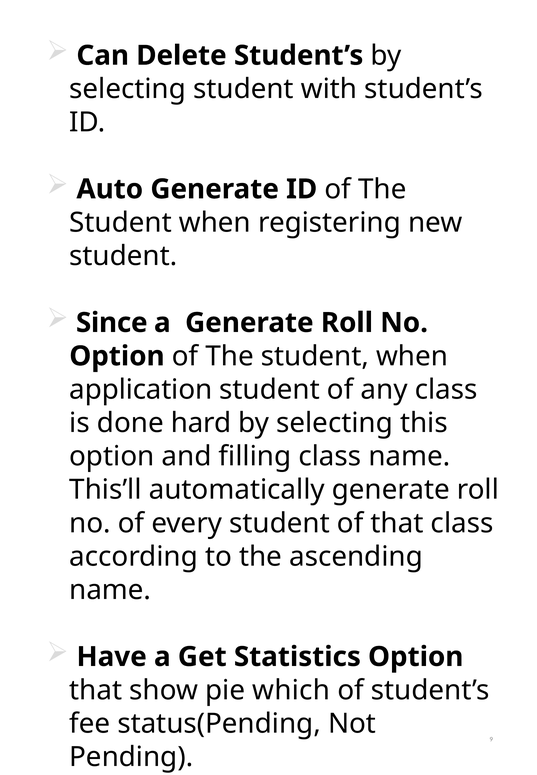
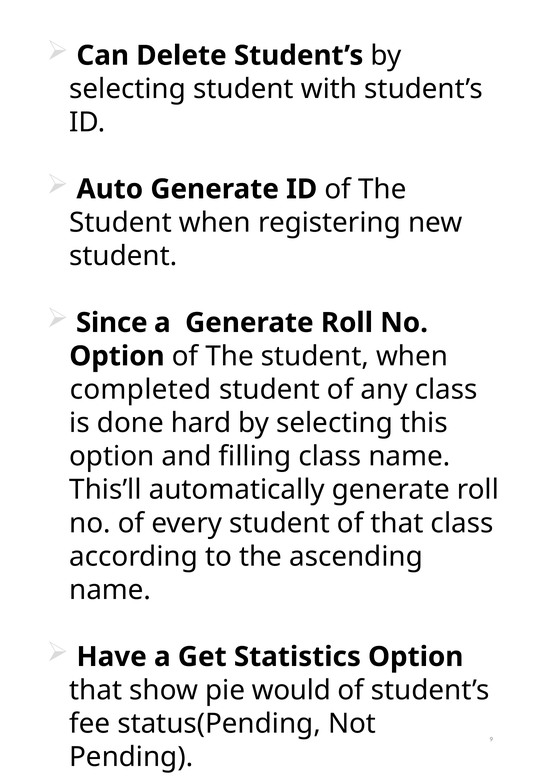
application: application -> completed (141, 390)
pie which: which -> would (291, 691)
